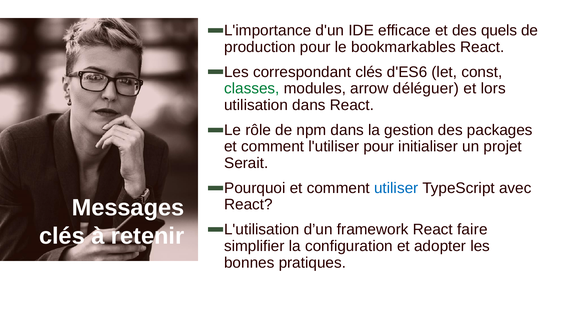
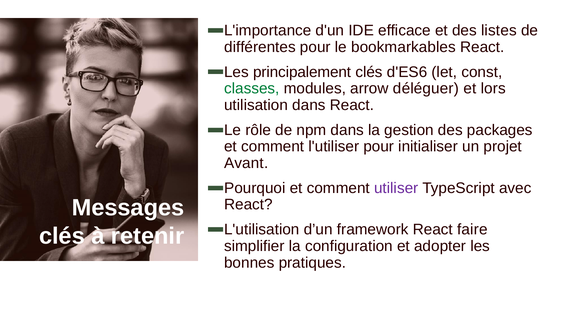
quels: quels -> listes (499, 31)
production: production -> différentes (260, 47)
correspondant: correspondant -> principalement (302, 72)
Serait: Serait -> Avant (246, 163)
utiliser colour: blue -> purple (396, 188)
